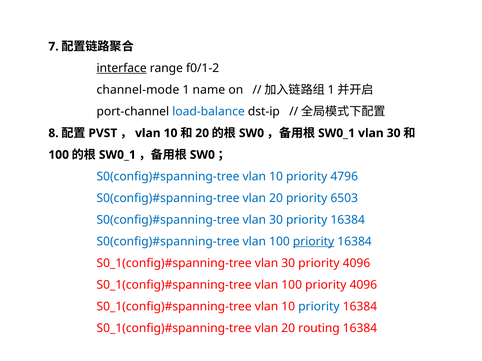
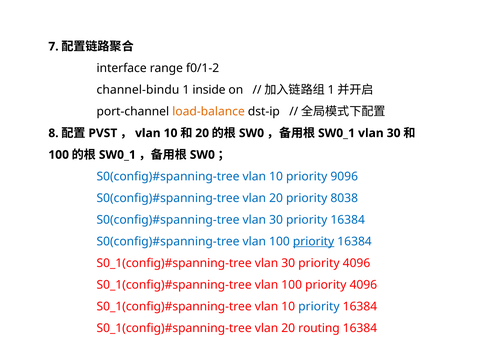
interface underline: present -> none (122, 68)
channel-mode: channel-mode -> channel-bindu (138, 90)
name: name -> inside (209, 90)
load-balance colour: blue -> orange (209, 112)
4796: 4796 -> 9096 (344, 177)
6503: 6503 -> 8038 (344, 198)
